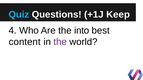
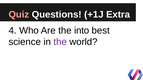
Quiz colour: light blue -> pink (19, 15)
Keep: Keep -> Extra (118, 15)
content: content -> science (25, 42)
